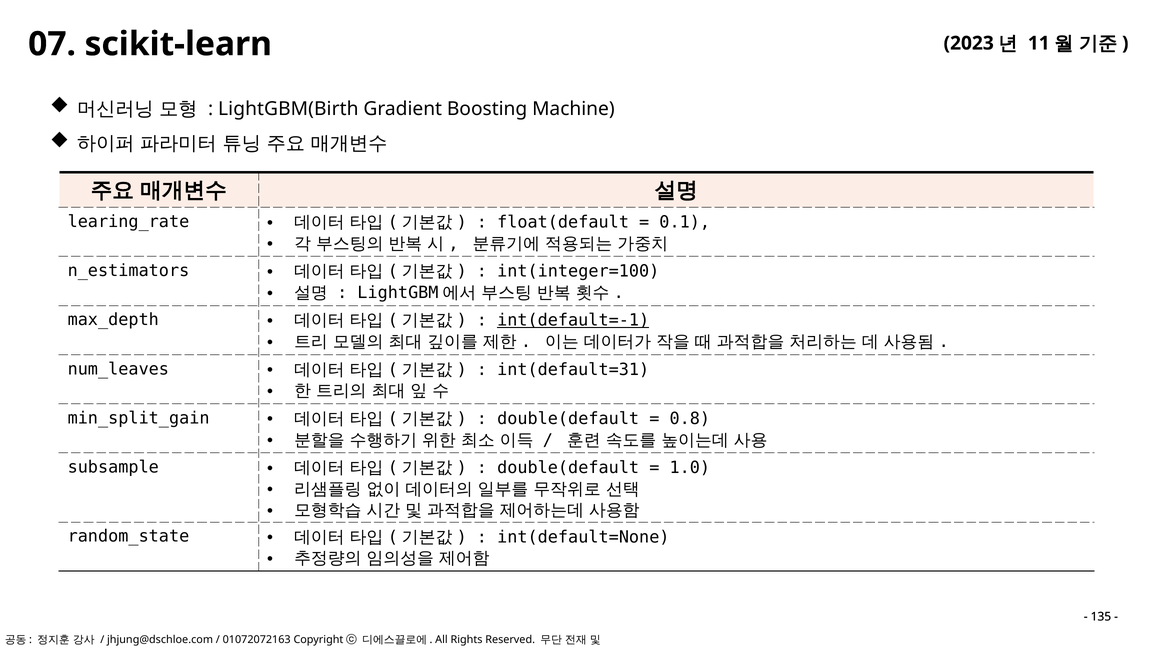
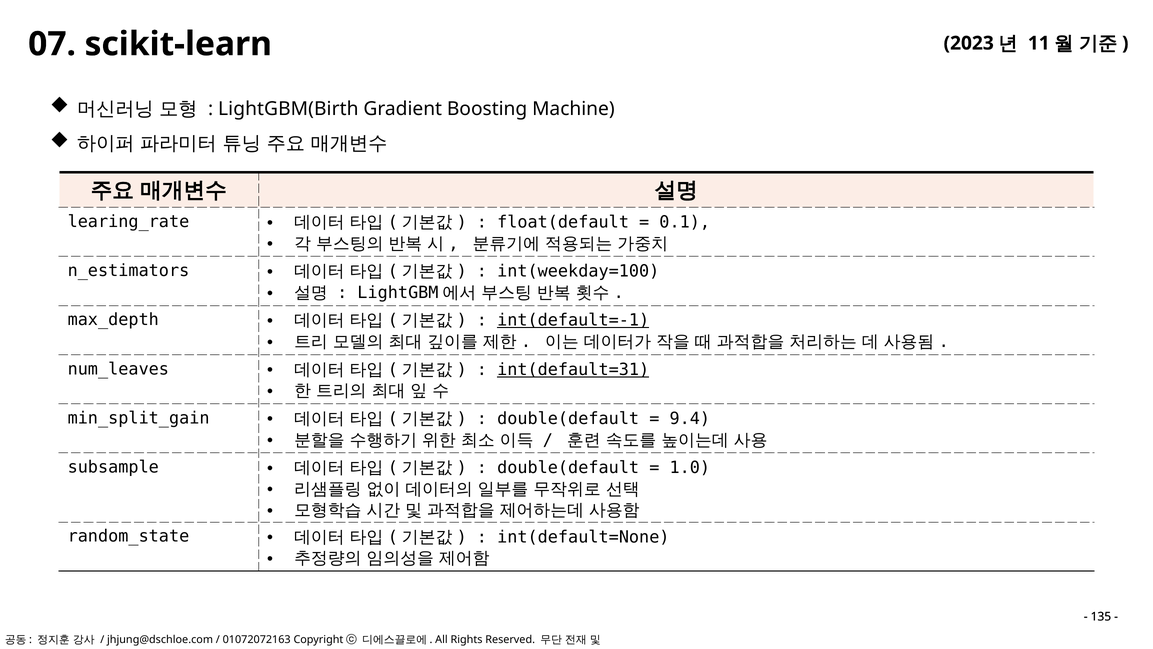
int(integer=100: int(integer=100 -> int(weekday=100 (578, 271)
int(default=31 underline: none -> present (573, 369)
0.8: 0.8 -> 9.4 (690, 418)
